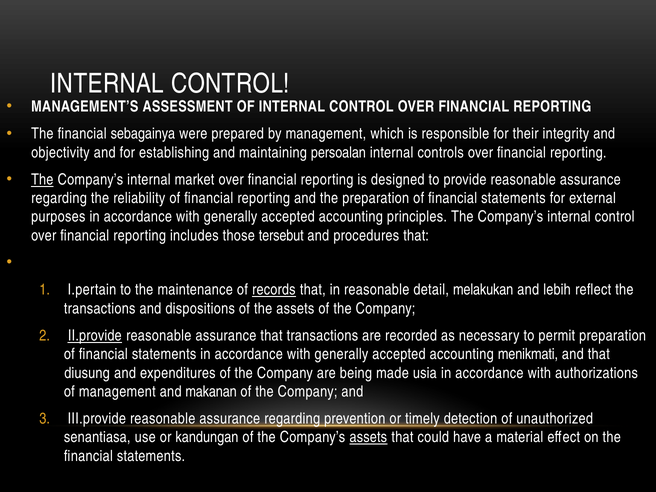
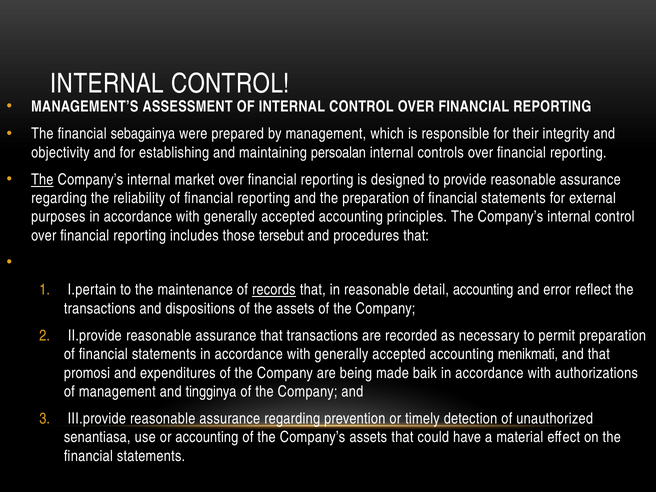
detail melakukan: melakukan -> accounting (483, 290)
lebih: lebih -> error (557, 290)
II.provide underline: present -> none (95, 336)
diusung: diusung -> promosi (87, 373)
usia: usia -> baik (425, 373)
makanan: makanan -> tingginya (211, 392)
or kandungan: kandungan -> accounting (207, 437)
assets underline: present -> none (368, 437)
